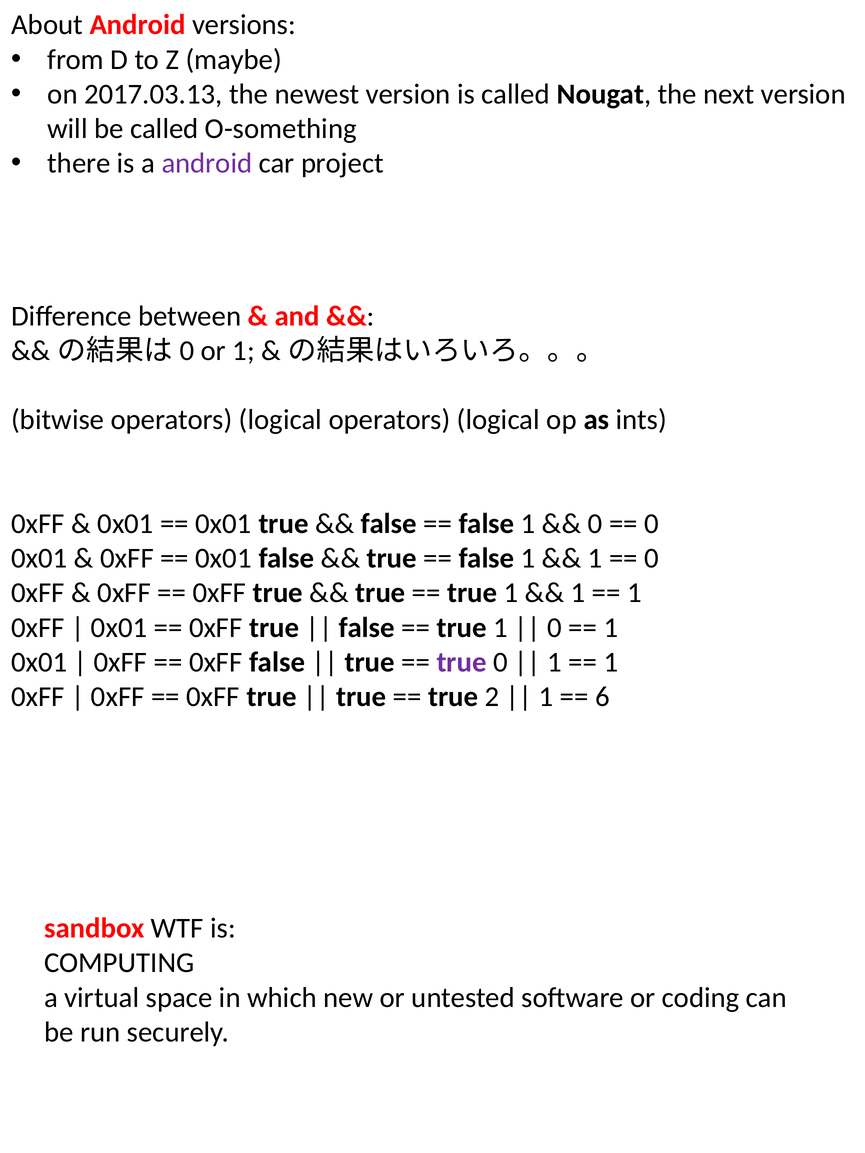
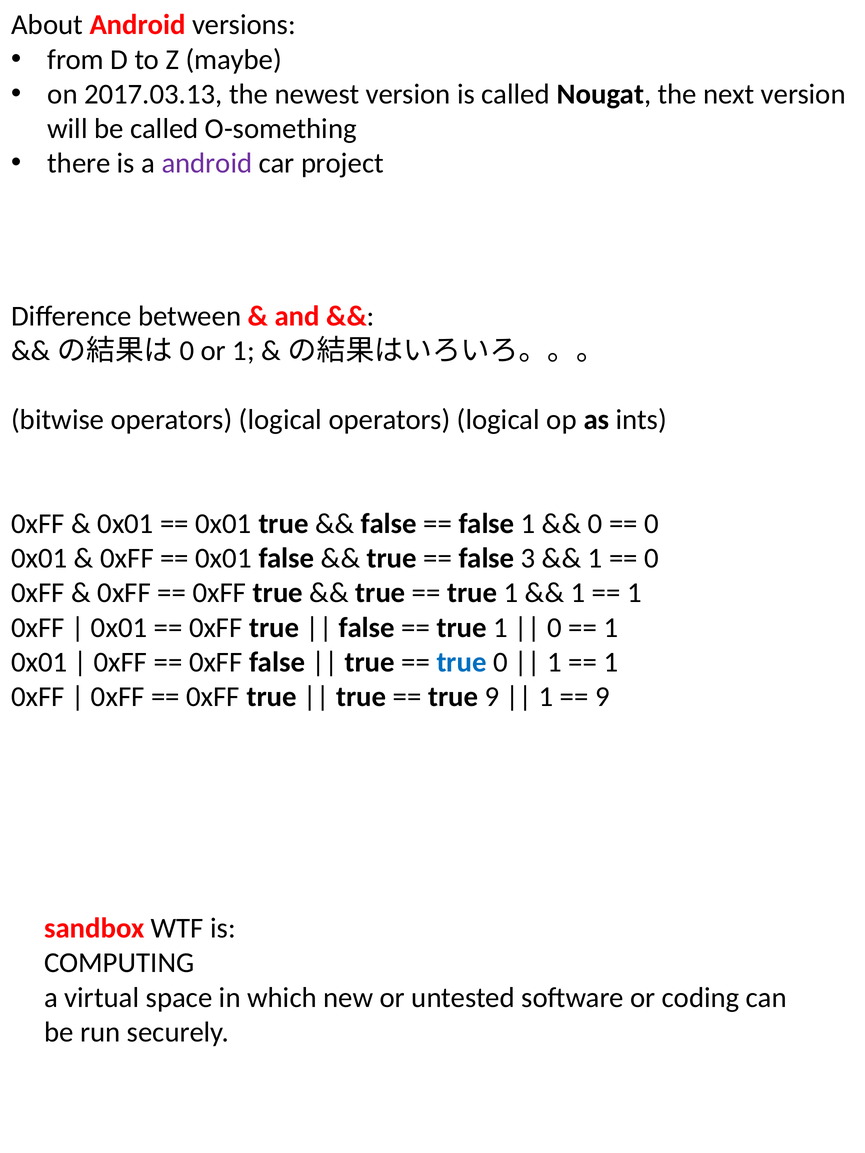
1: 1 -> 3 (528, 558)
true colour: purple -> blue (462, 662)
true 2: 2 -> 9 (492, 697)
6: 6 -> 9 (602, 697)
